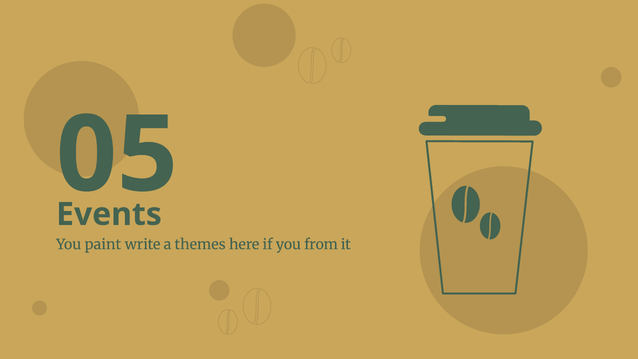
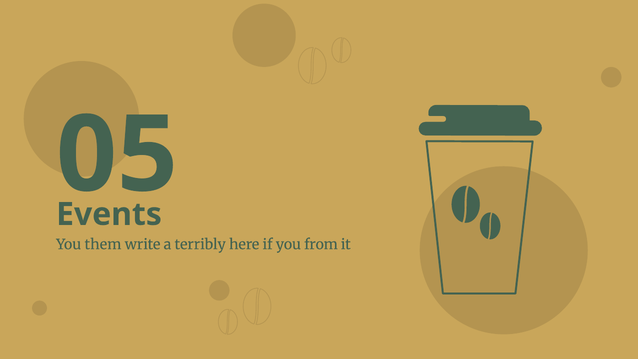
paint: paint -> them (103, 244)
themes: themes -> terribly (200, 244)
